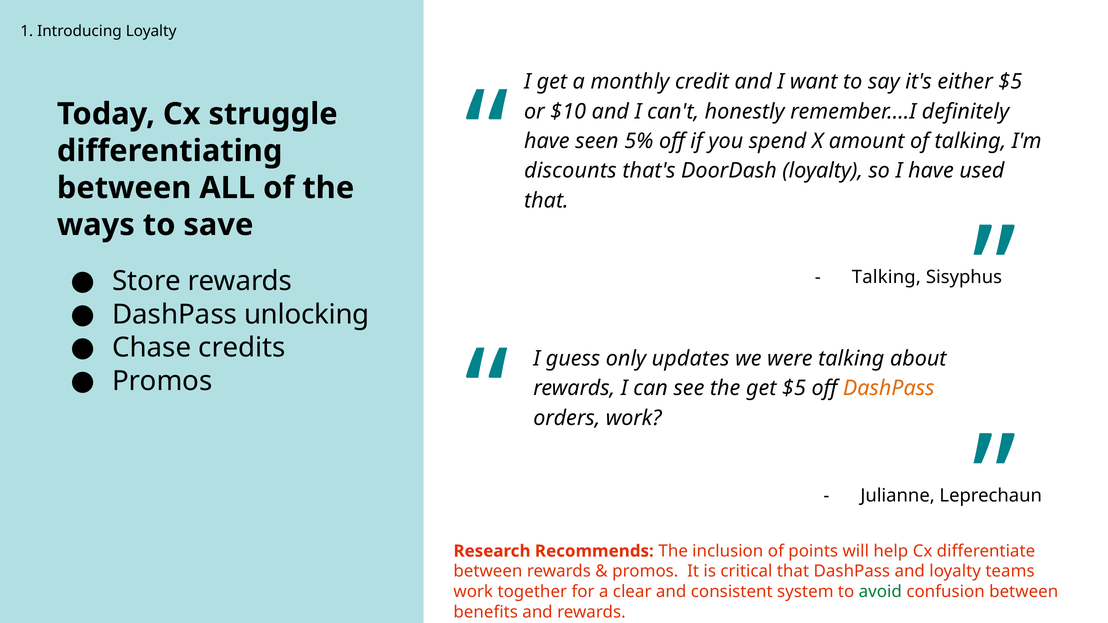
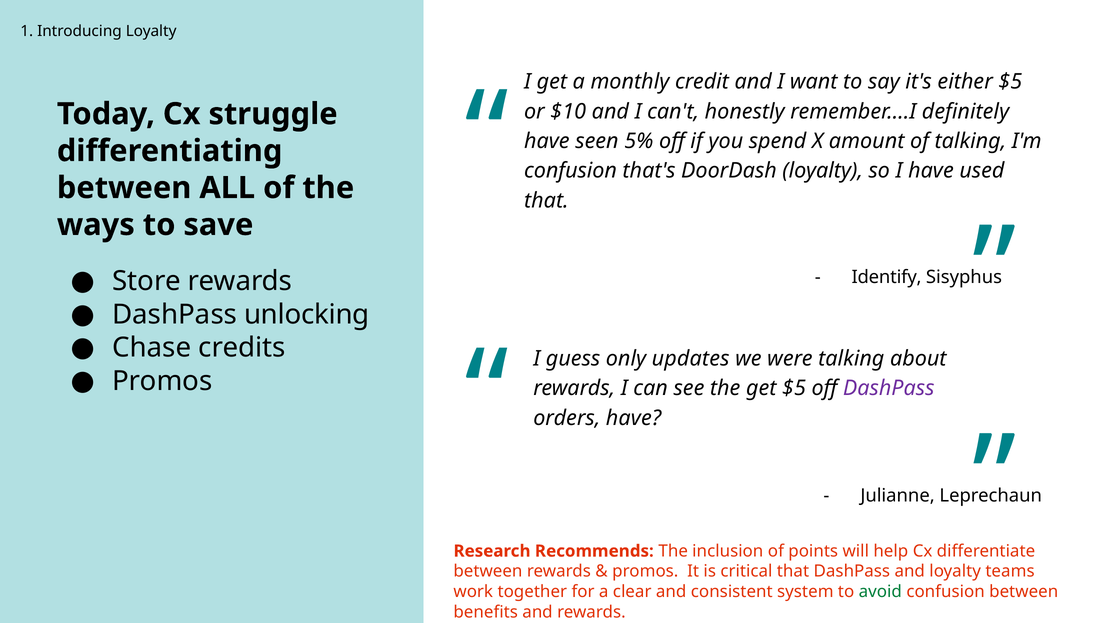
discounts: discounts -> confusion (571, 171)
Talking: Talking -> Identify (887, 277)
DashPass colour: orange -> purple (889, 388)
orders work: work -> have (634, 418)
